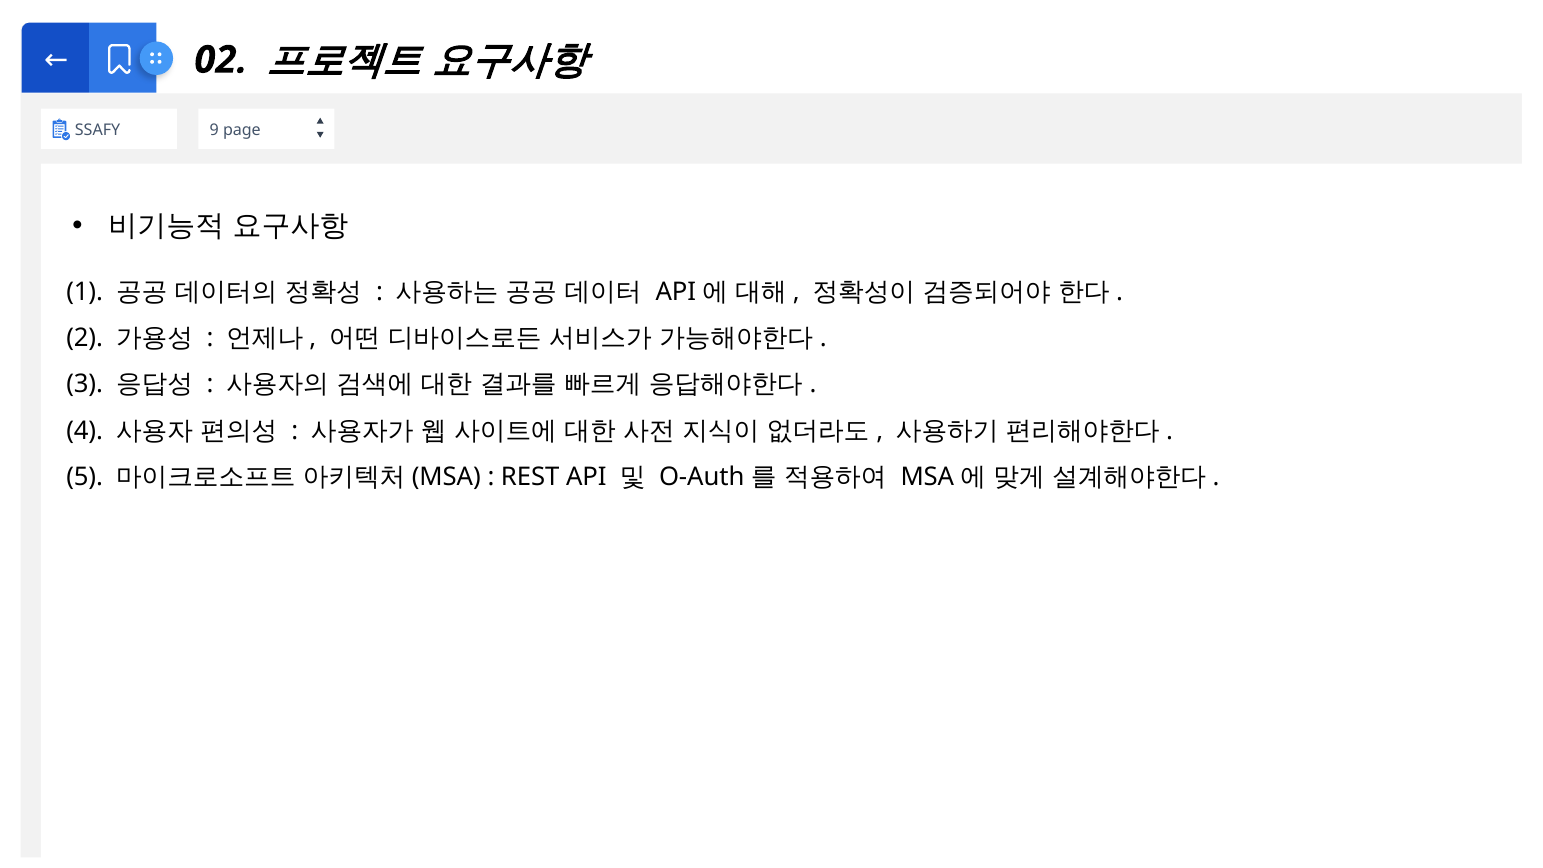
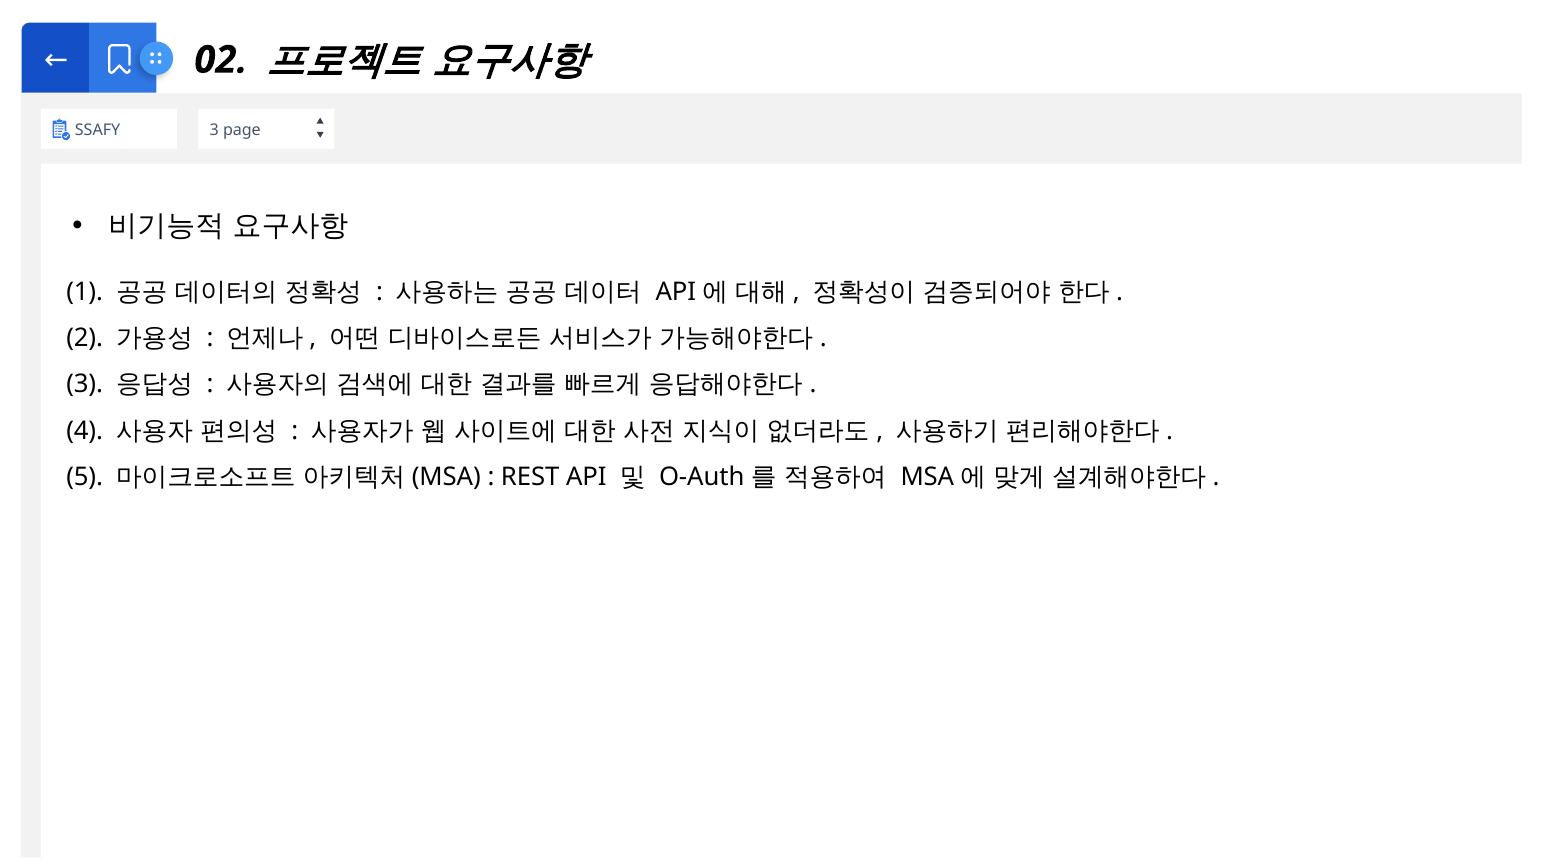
SSAFY 9: 9 -> 3 (214, 130)
